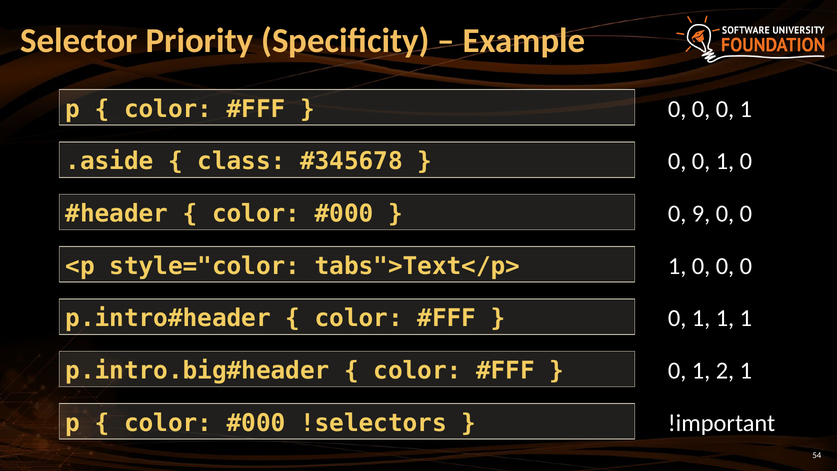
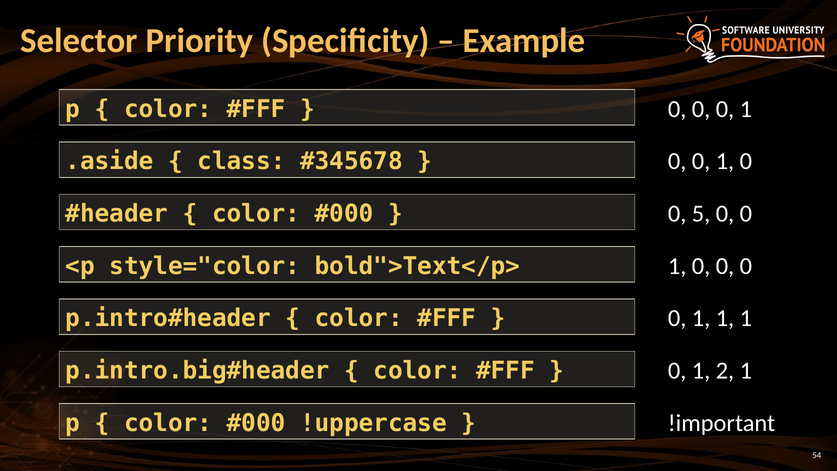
9: 9 -> 5 (701, 214)
tabs">Text</p>: tabs">Text</p> -> bold">Text</p> (417, 266)
!selectors: !selectors -> !uppercase (373, 423)
